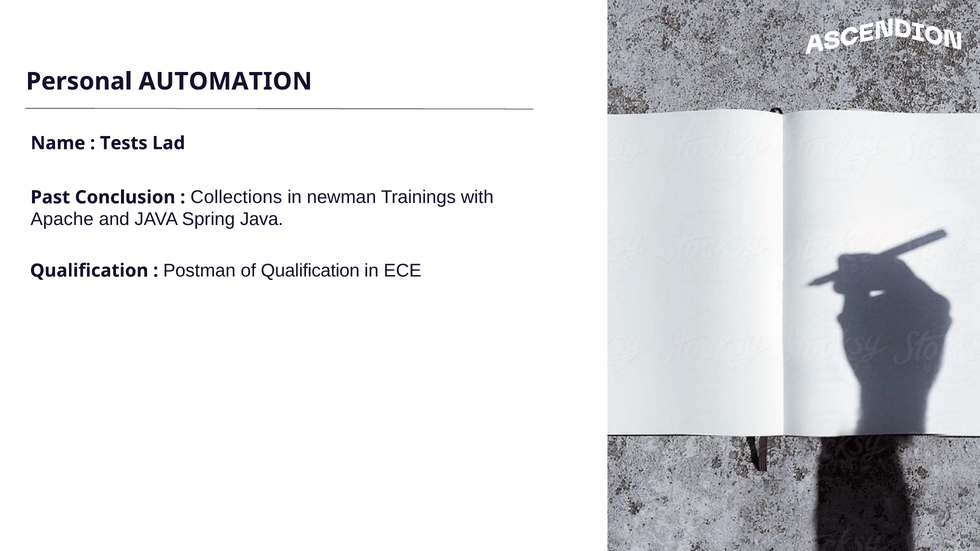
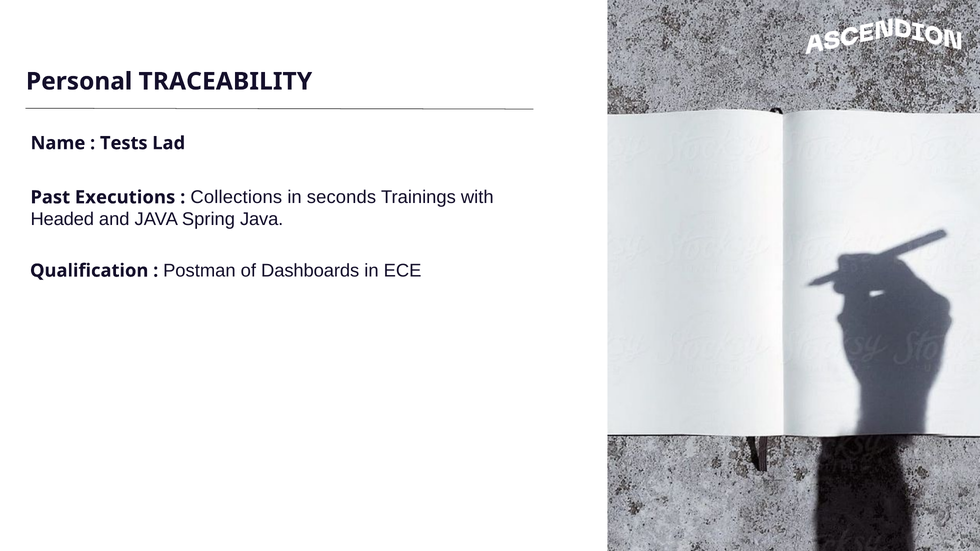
AUTOMATION: AUTOMATION -> TRACEABILITY (225, 81)
Conclusion: Conclusion -> Executions (125, 197)
newman: newman -> seconds (341, 197)
Apache: Apache -> Headed (62, 219)
of Qualification: Qualification -> Dashboards (310, 271)
